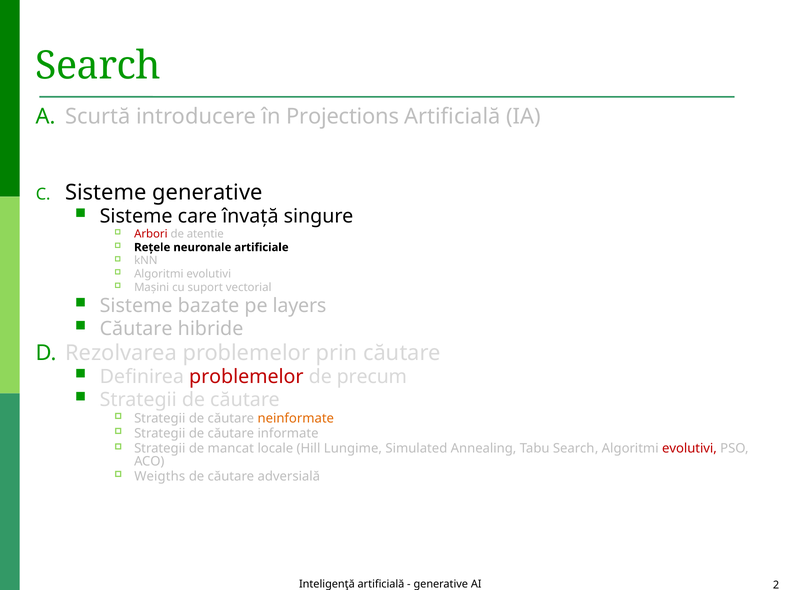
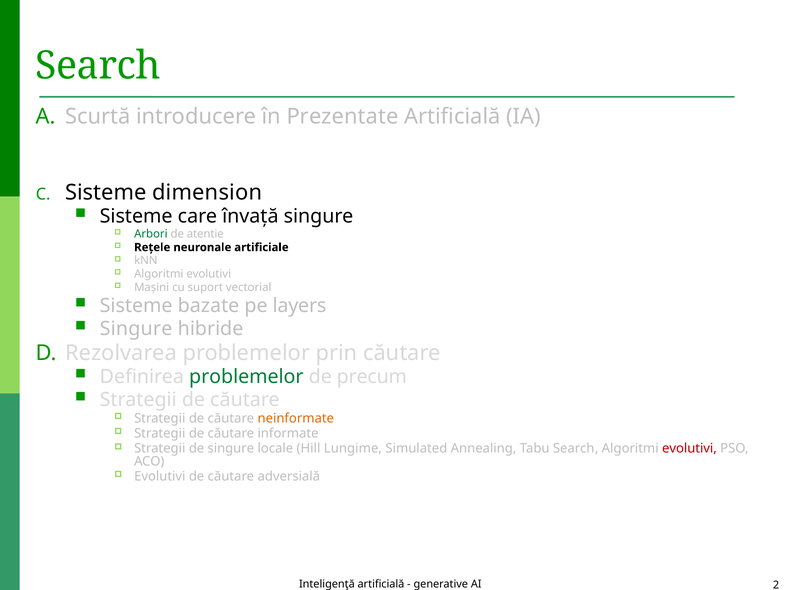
Projections: Projections -> Prezentate (343, 117)
Sisteme generative: generative -> dimension (207, 193)
Arbori colour: red -> green (151, 234)
Căutare: Căutare -> Singure (136, 329)
problemelor colour: red -> green (246, 377)
de mancat: mancat -> singure (231, 449)
Weigths: Weigths -> Evolutivi (160, 477)
